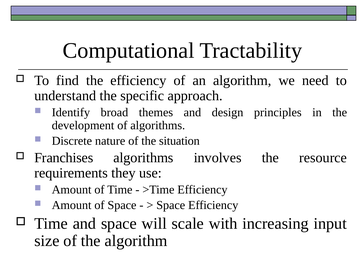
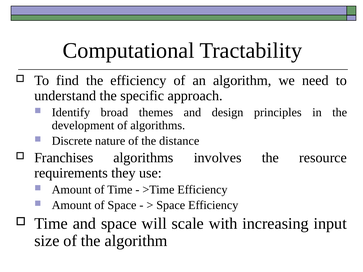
situation: situation -> distance (179, 141)
